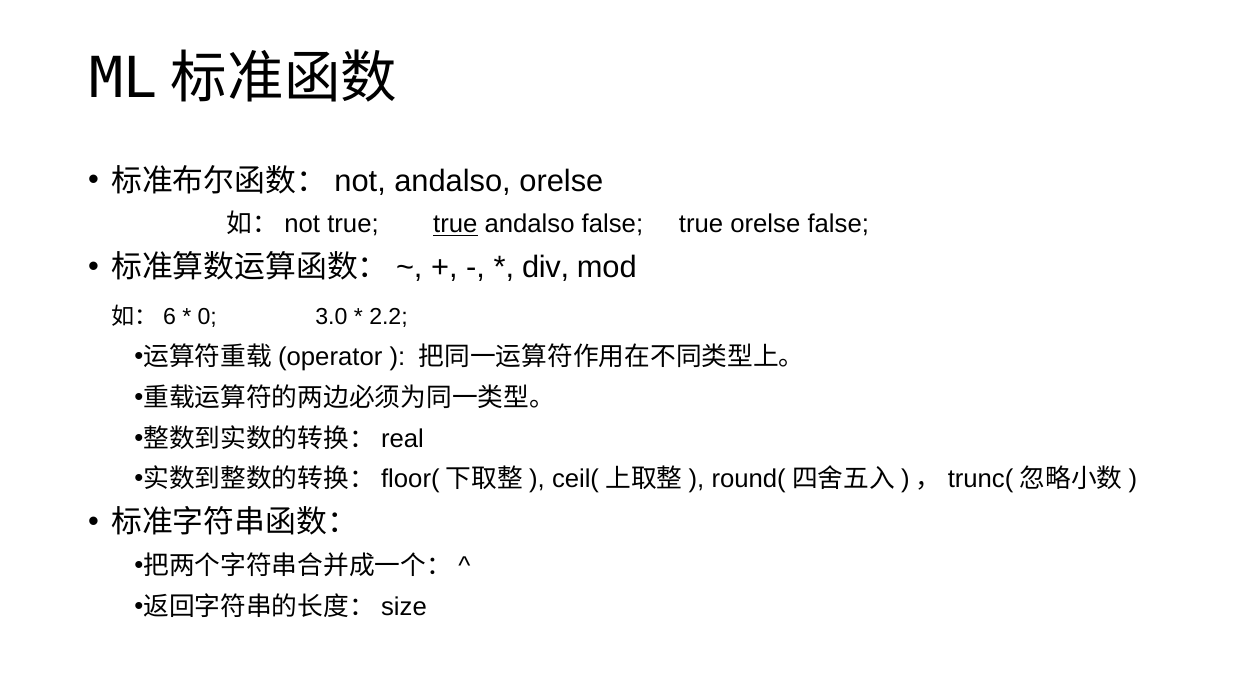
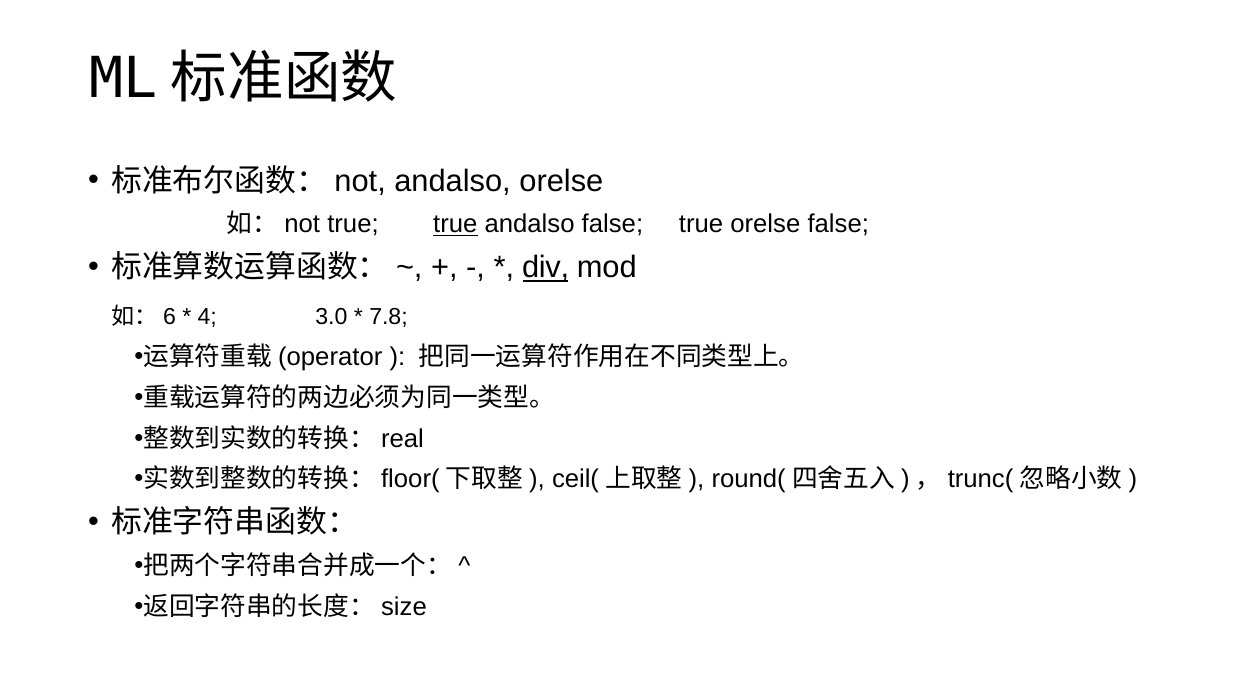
div underline: none -> present (546, 268)
0: 0 -> 4 (207, 316)
2.2: 2.2 -> 7.8 (389, 316)
